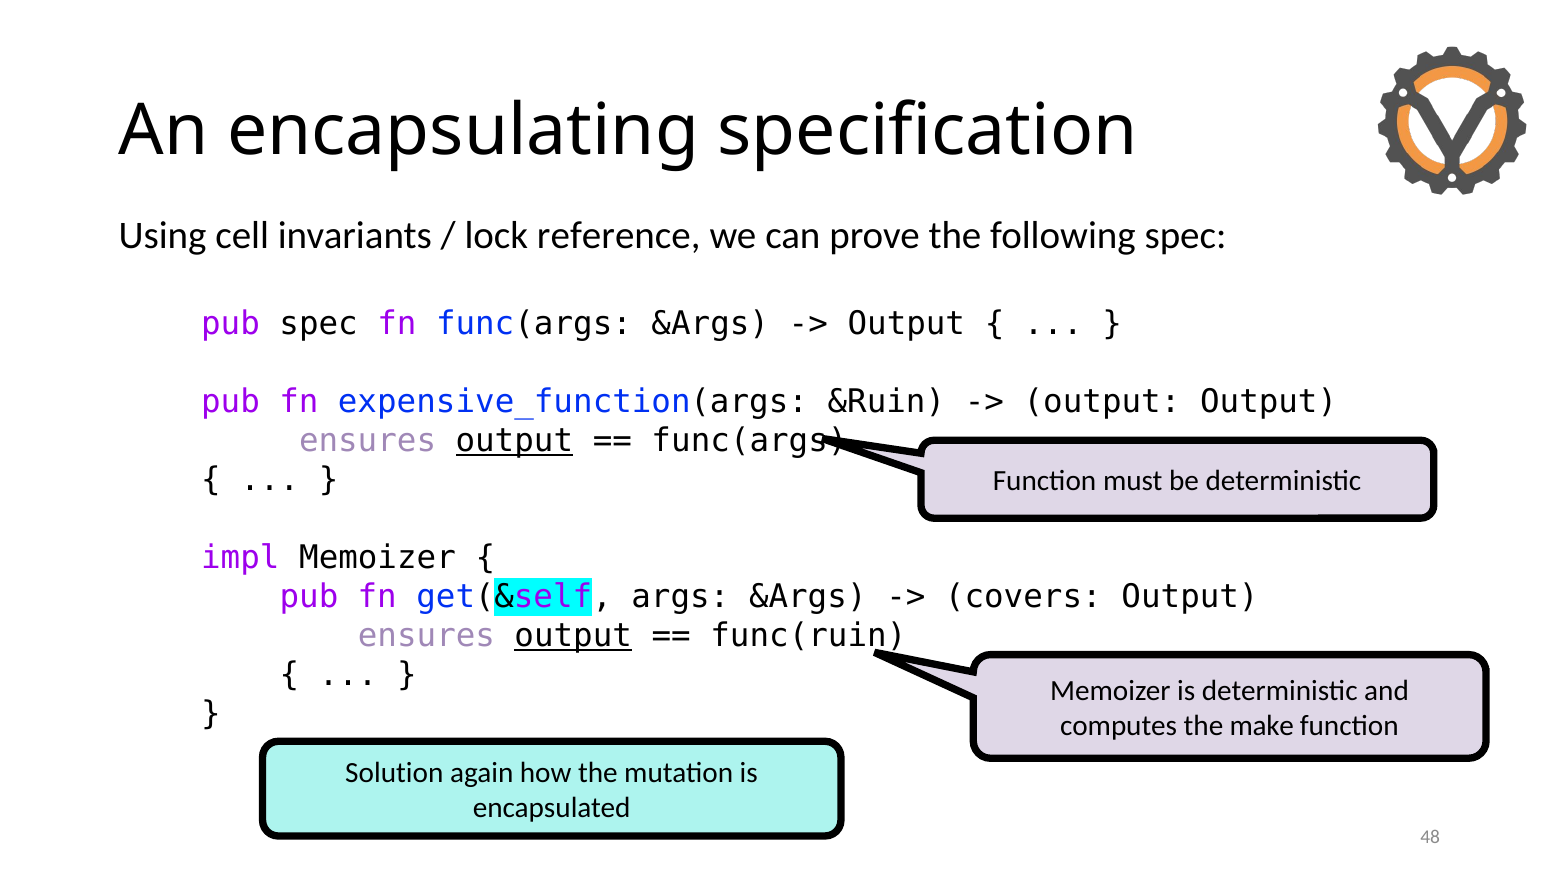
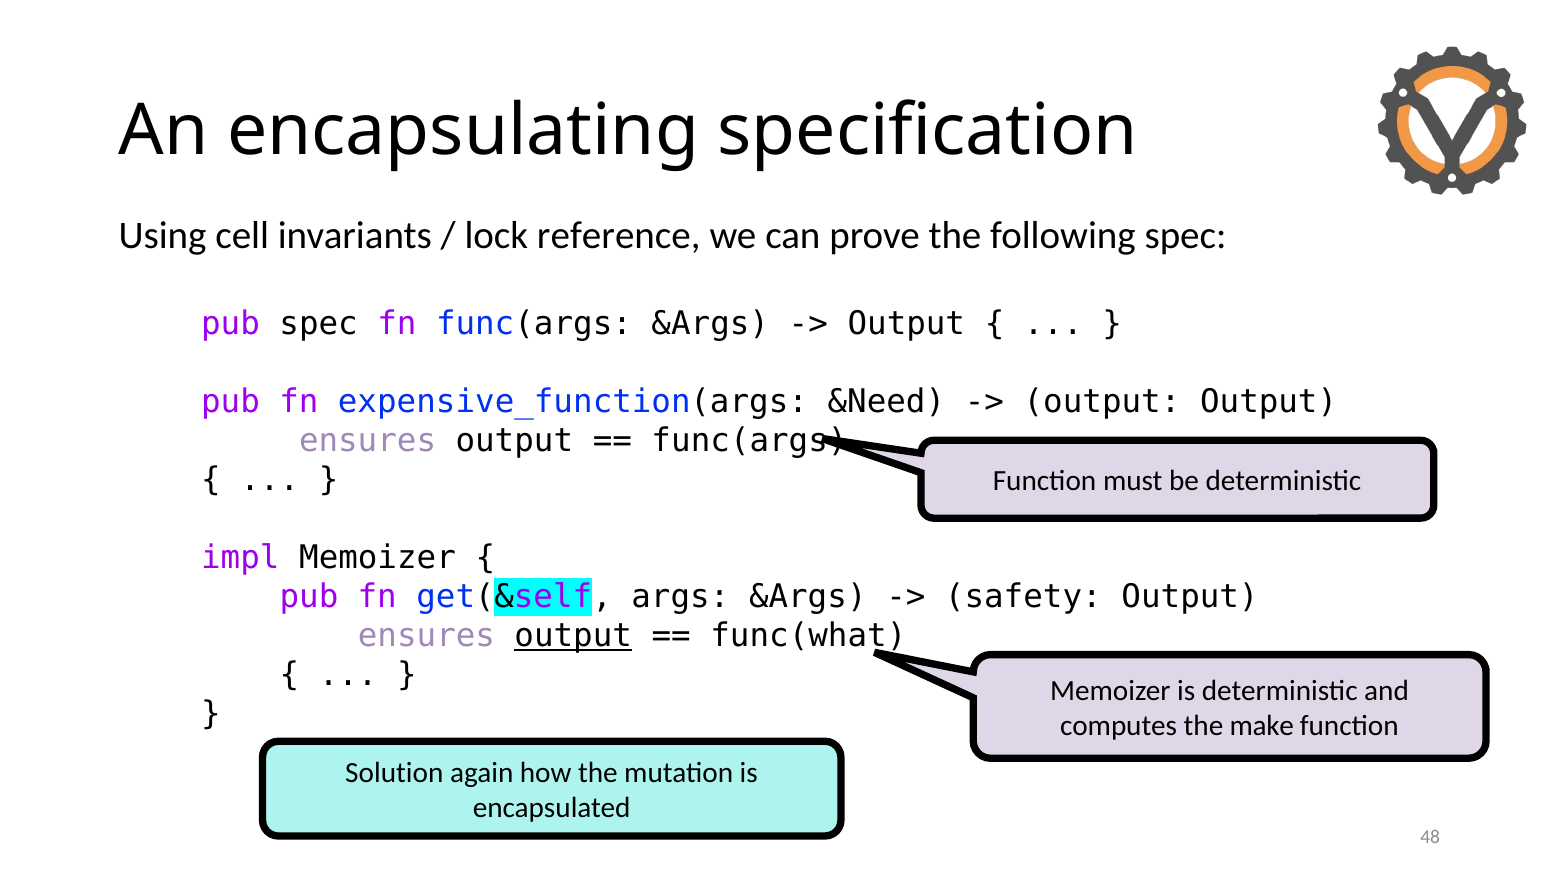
&Ruin: &Ruin -> &Need (886, 402)
output underline: present -> none (514, 441)
covers: covers -> safety (1023, 597)
func(ruin: func(ruin -> func(what (808, 636)
